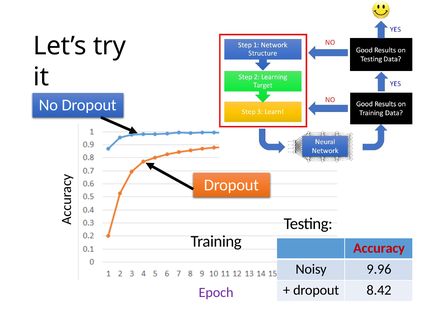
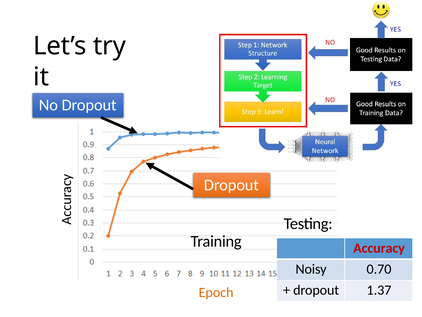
9.96: 9.96 -> 0.70 (379, 269)
8.42: 8.42 -> 1.37 (379, 290)
Epoch colour: purple -> orange (216, 292)
